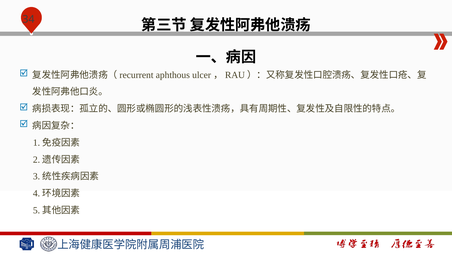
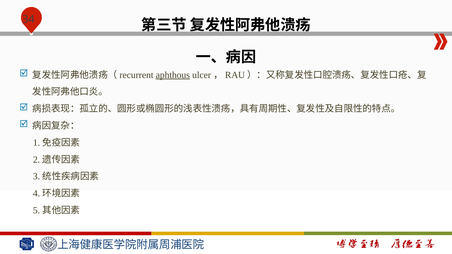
aphthous underline: none -> present (173, 75)
